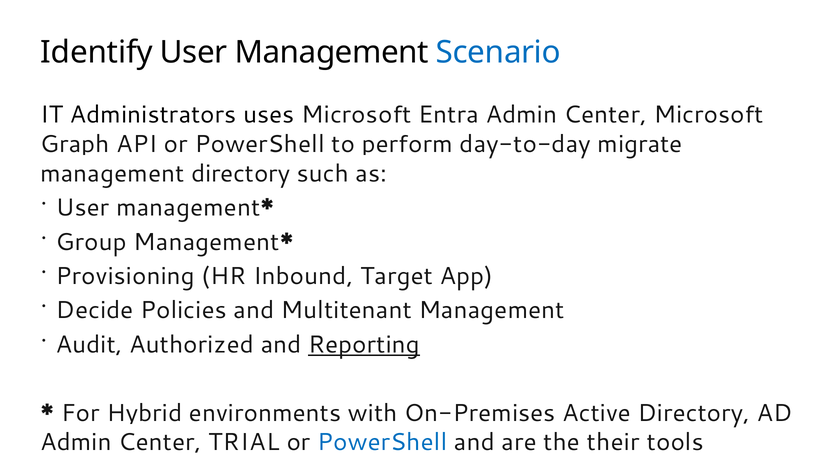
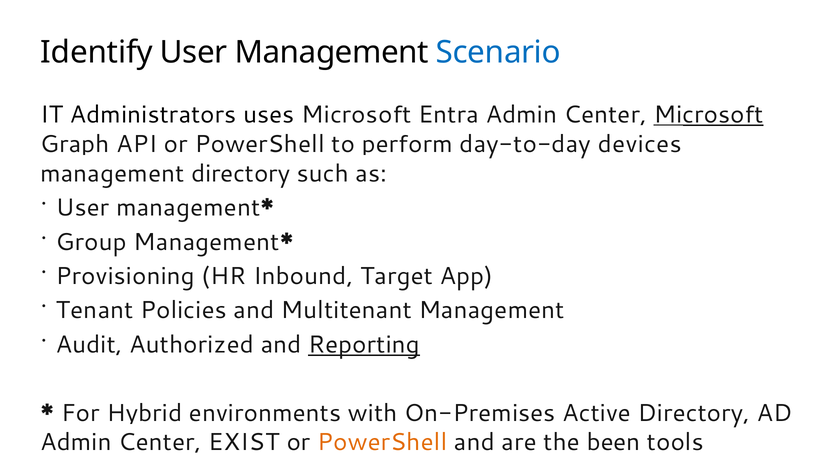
Microsoft underline: none -> present (709, 115)
migrate: migrate -> devices (640, 144)
Decide: Decide -> Tenant (95, 311)
TRIAL: TRIAL -> EXIST (244, 443)
PowerShell colour: blue -> orange (382, 443)
their: their -> been (614, 443)
